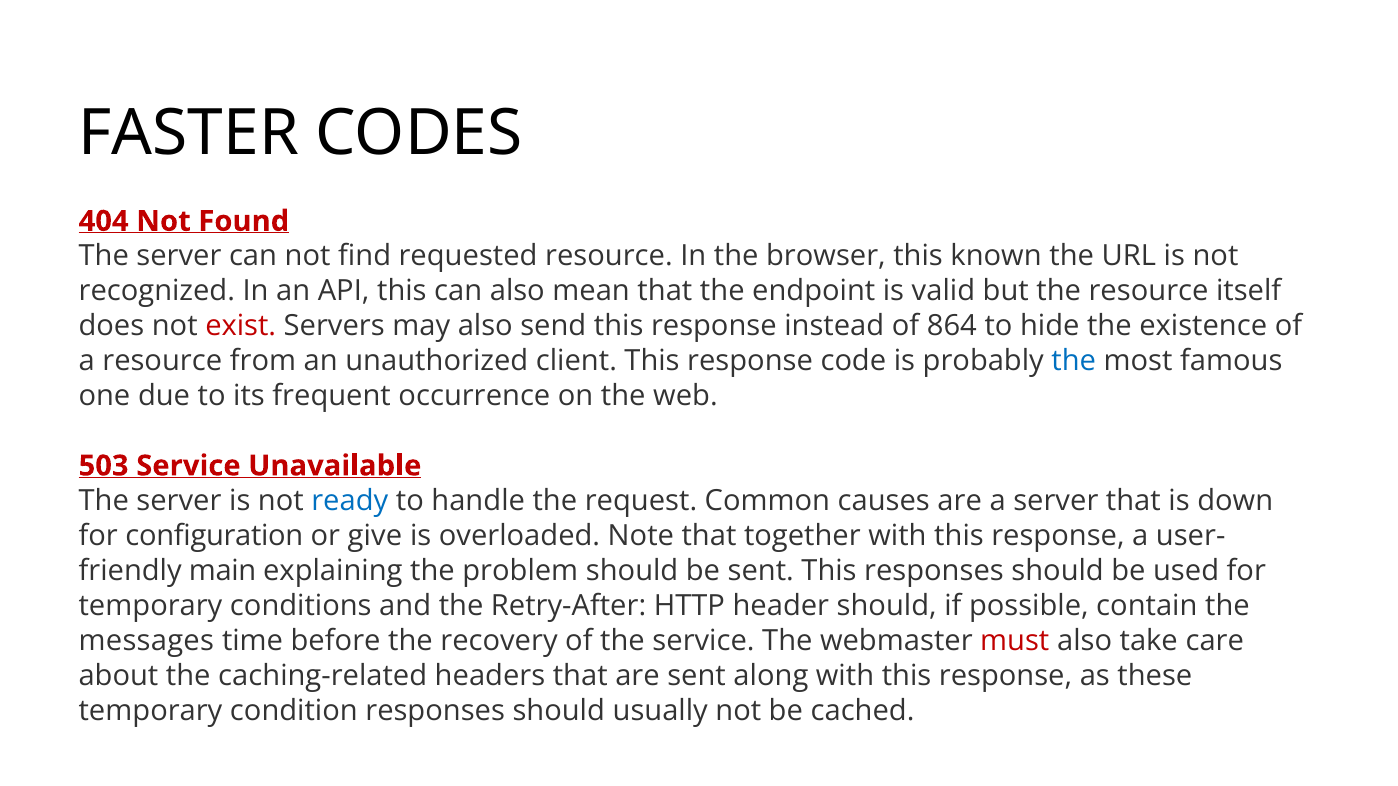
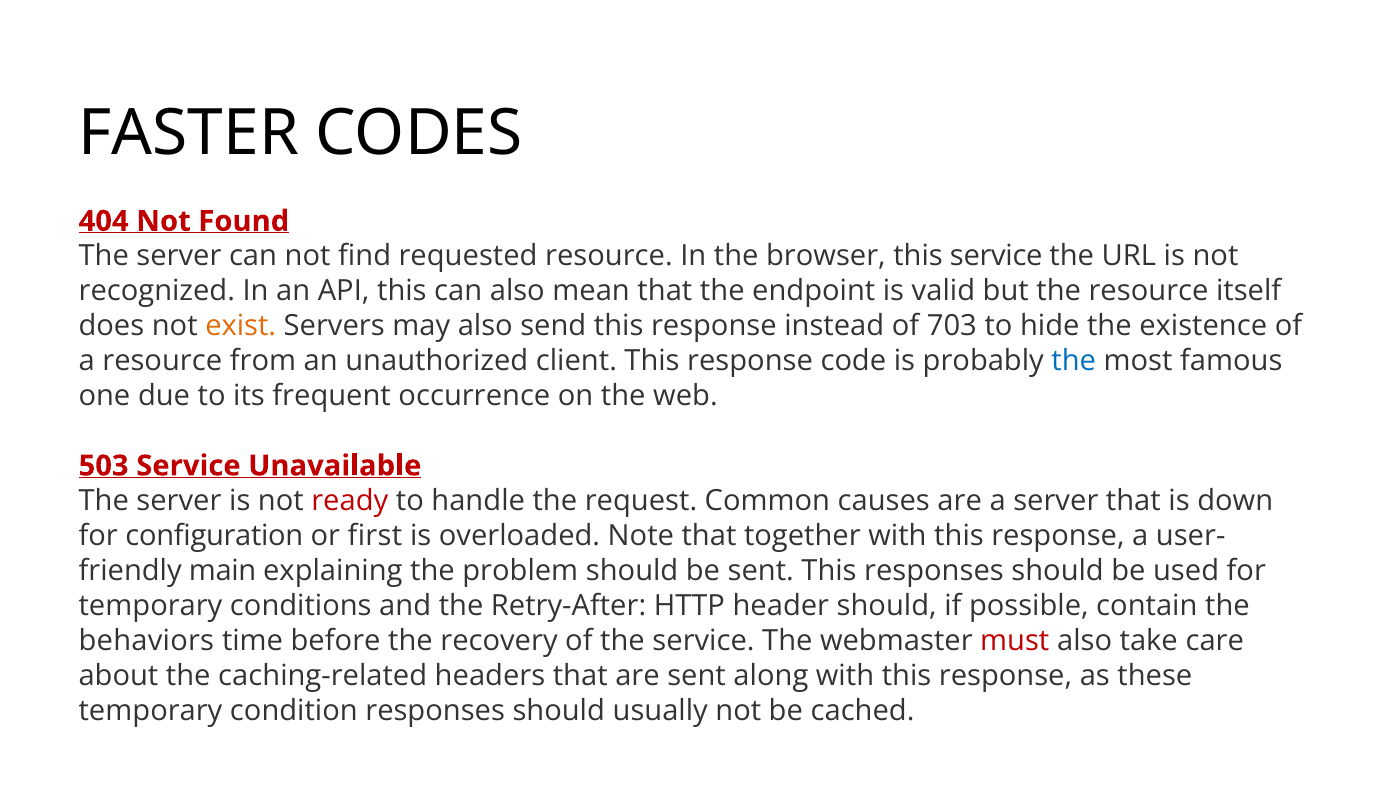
this known: known -> service (996, 256)
exist colour: red -> orange (241, 326)
864: 864 -> 703 (952, 326)
ready colour: blue -> red (350, 501)
give: give -> first (375, 536)
messages: messages -> behaviors (146, 641)
